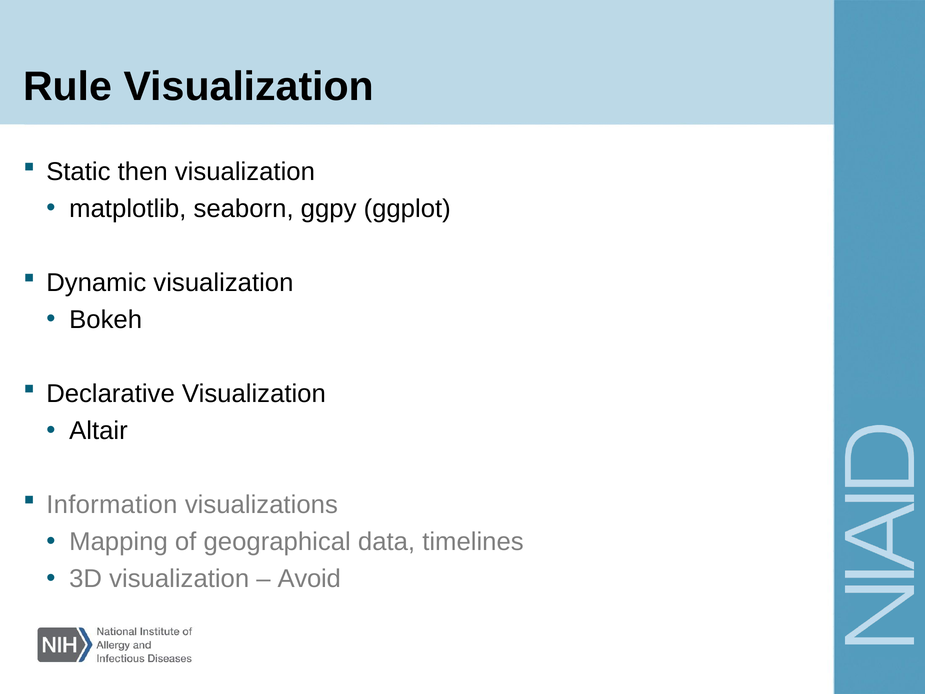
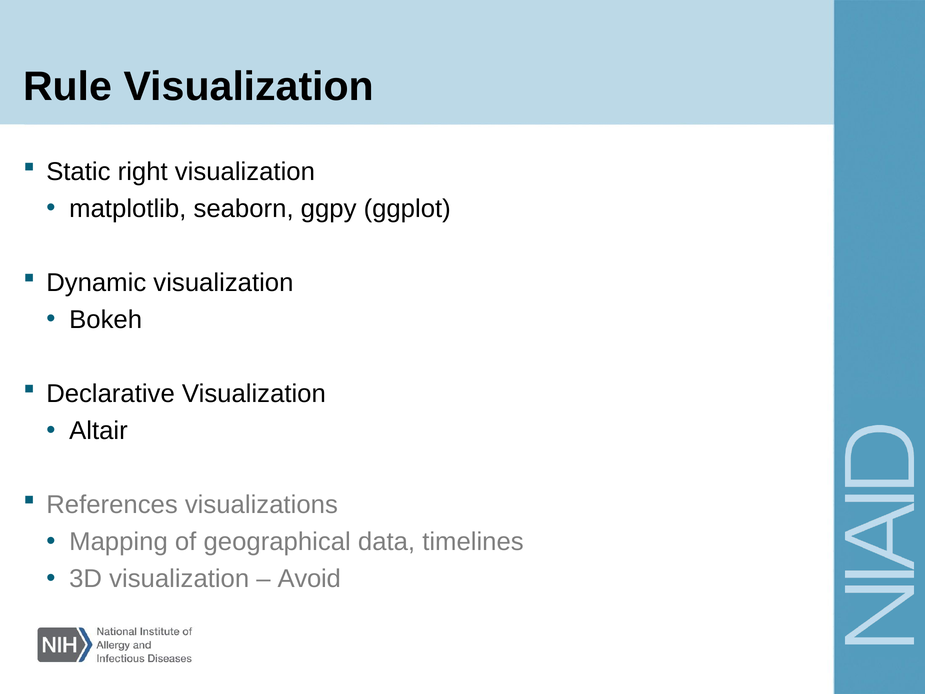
then: then -> right (143, 172)
Information: Information -> References (112, 505)
